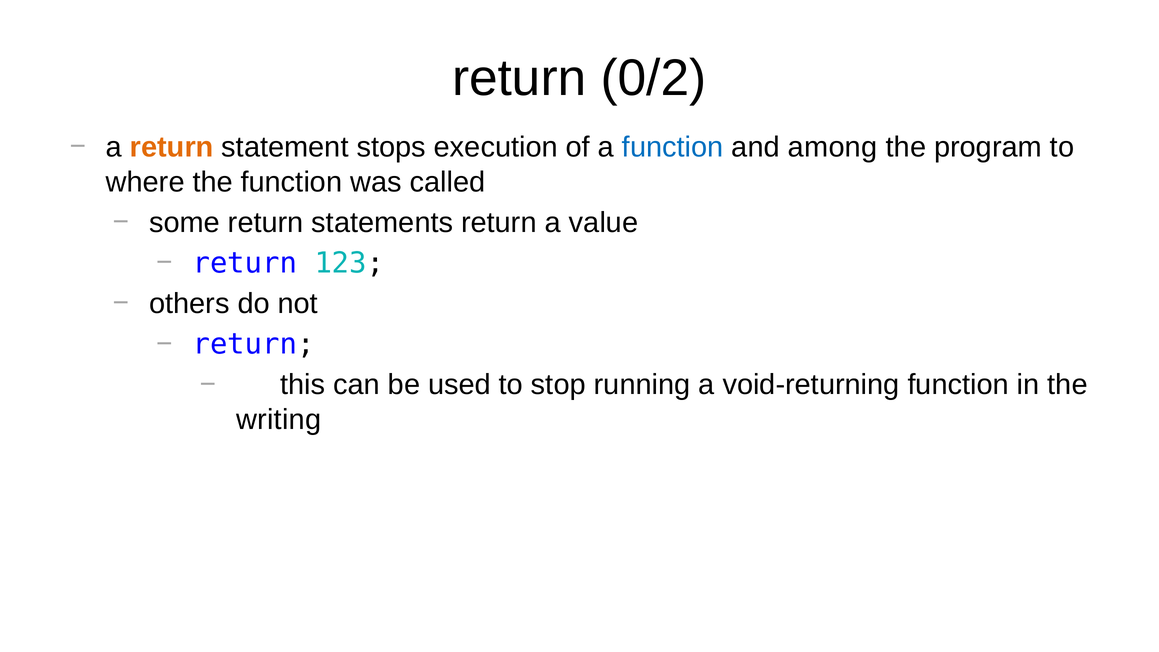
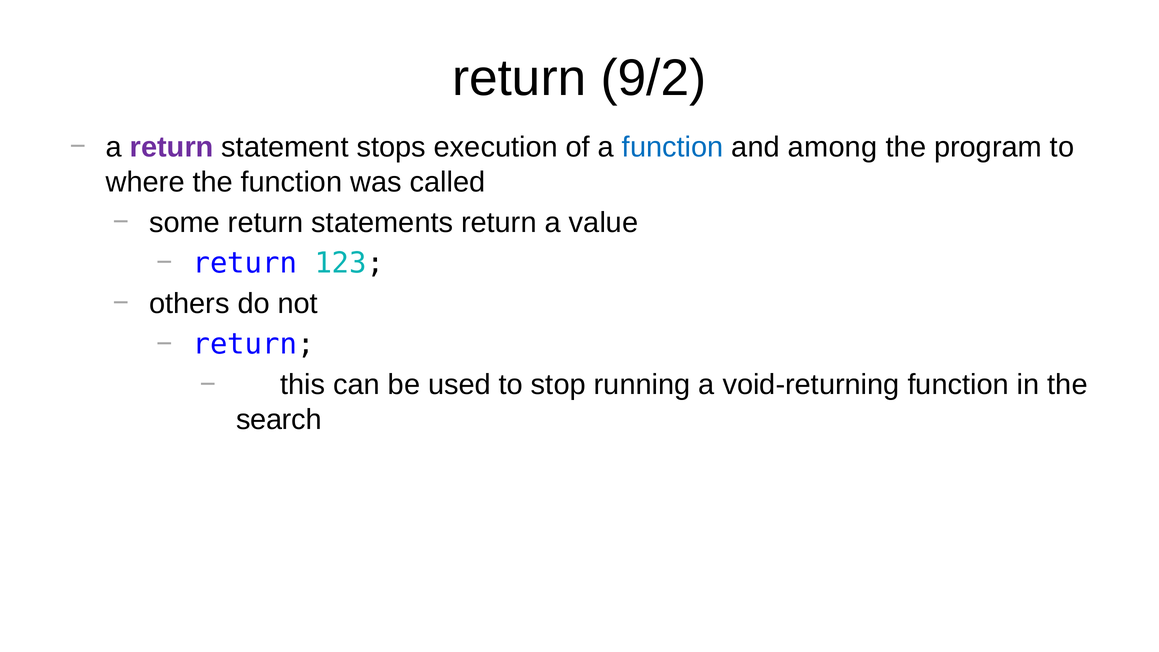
0/2: 0/2 -> 9/2 (654, 78)
return colour: orange -> purple (172, 147)
writing: writing -> search (279, 420)
